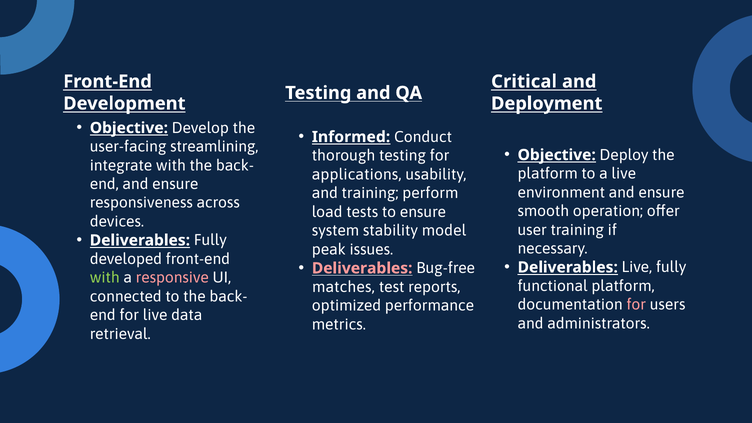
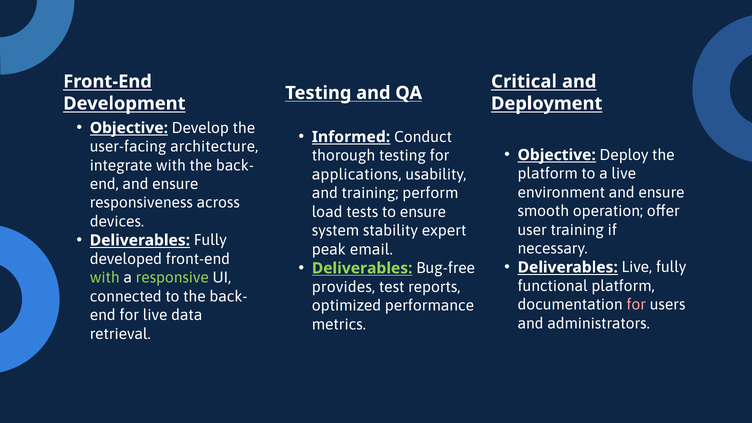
streamlining: streamlining -> architecture (214, 147)
model: model -> expert (444, 231)
issues: issues -> email (371, 249)
Deliverables colour: pink -> light green (362, 268)
responsive colour: pink -> light green (172, 278)
matches: matches -> provides (343, 287)
